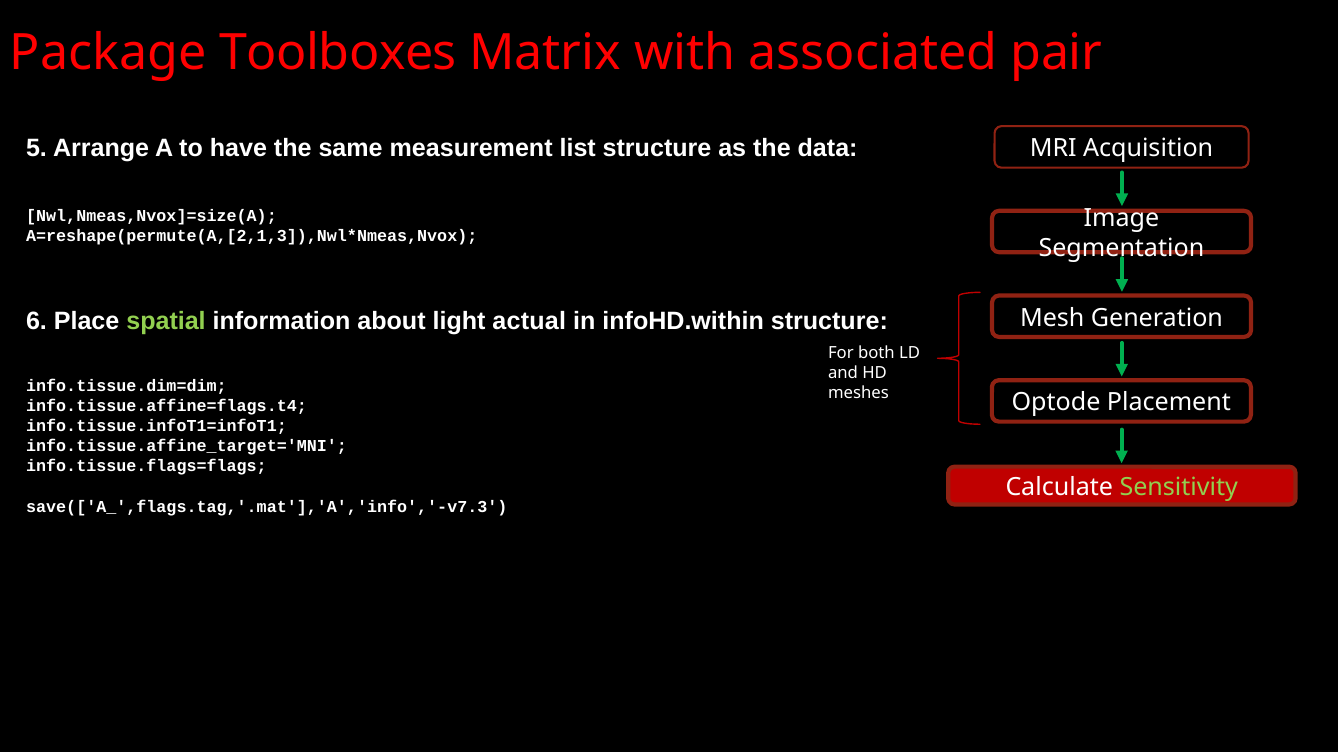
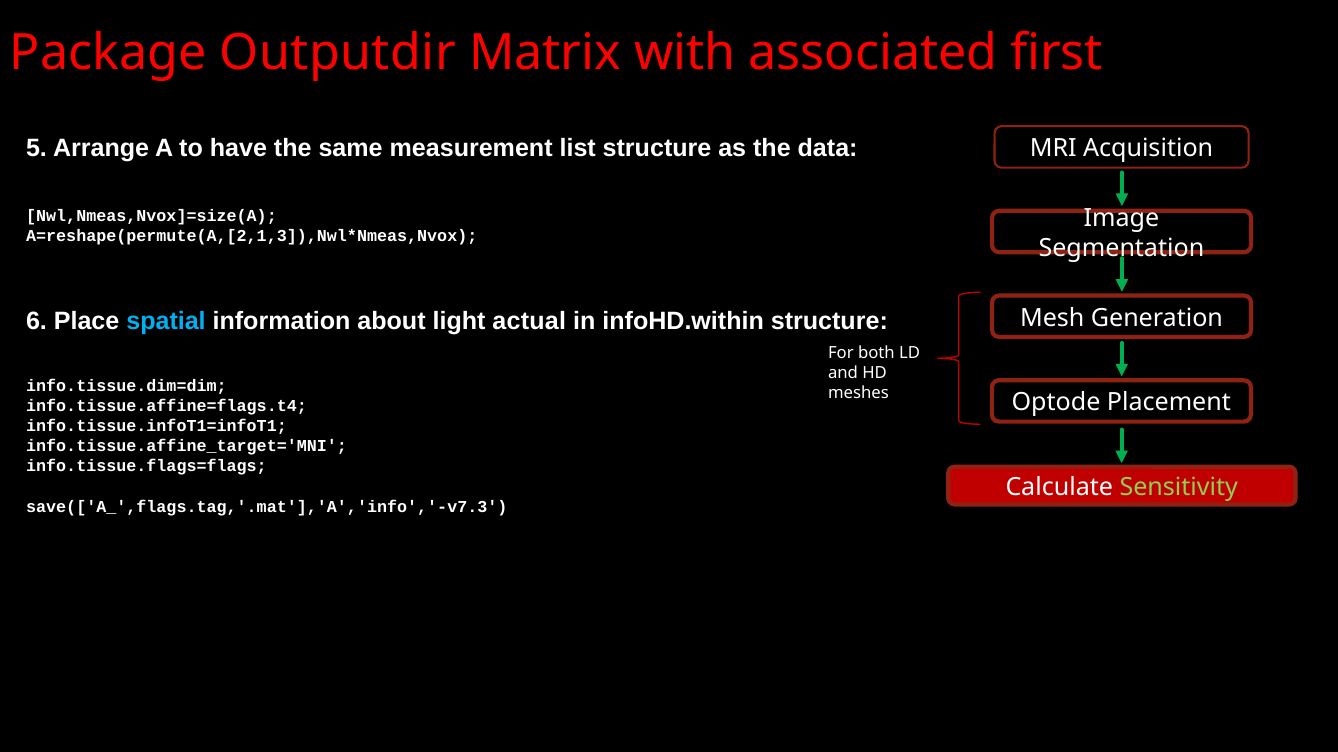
Toolboxes: Toolboxes -> Outputdir (338, 53)
pair: pair -> first (1056, 53)
spatial colour: light green -> light blue (166, 322)
